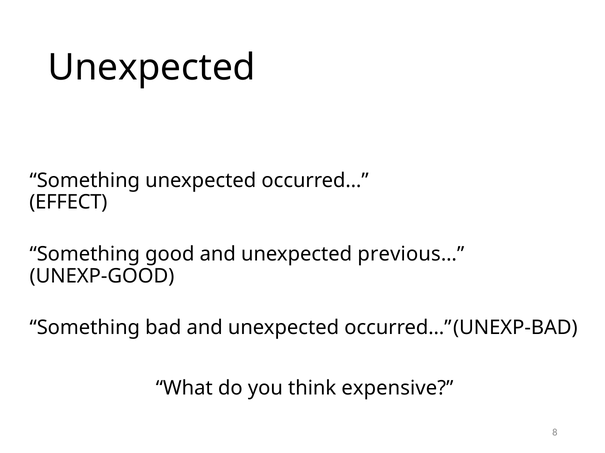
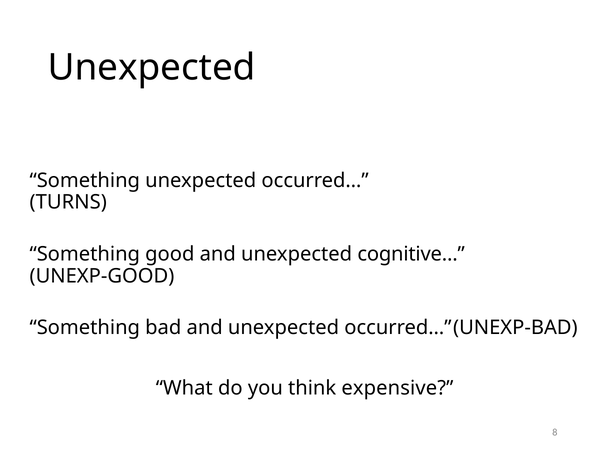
EFFECT: EFFECT -> TURNS (68, 203)
previous…: previous… -> cognitive… (411, 255)
